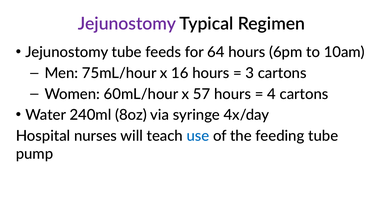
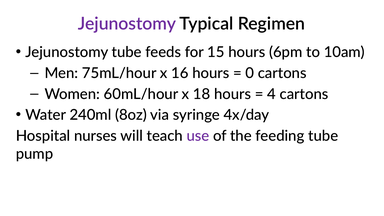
64: 64 -> 15 (216, 52)
3: 3 -> 0 (250, 73)
57: 57 -> 18 (202, 94)
use colour: blue -> purple (198, 136)
